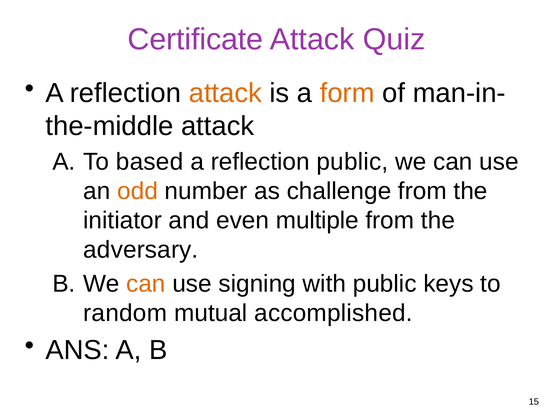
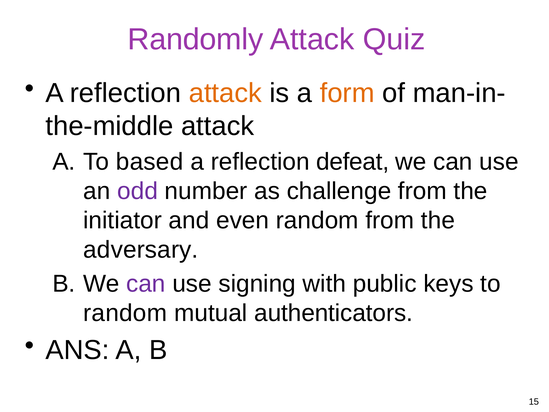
Certificate: Certificate -> Randomly (195, 40)
reflection public: public -> defeat (353, 162)
odd colour: orange -> purple (138, 191)
even multiple: multiple -> random (317, 220)
can colour: orange -> purple (146, 284)
accomplished: accomplished -> authenticators (334, 313)
